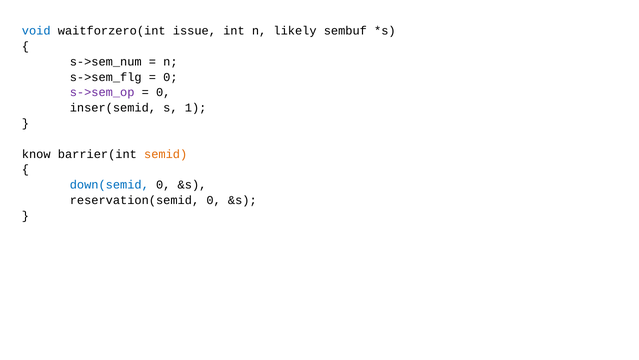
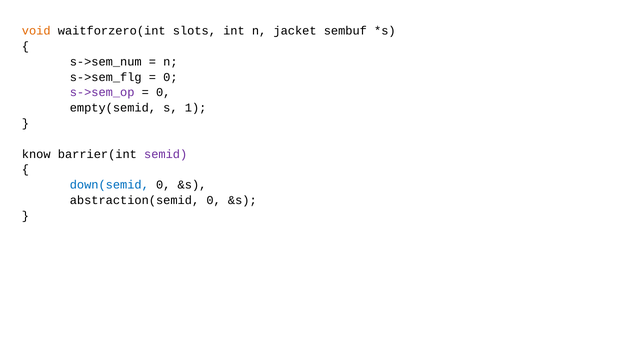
void colour: blue -> orange (36, 31)
issue: issue -> slots (194, 31)
likely: likely -> jacket (295, 31)
inser(semid: inser(semid -> empty(semid (113, 108)
semid colour: orange -> purple (166, 154)
reservation(semid: reservation(semid -> abstraction(semid (134, 200)
